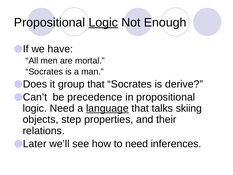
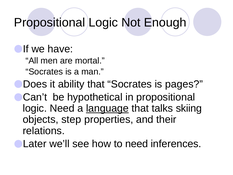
Logic underline: present -> none (103, 22)
group: group -> ability (71, 84)
derive: derive -> pages (184, 84)
precedence: precedence -> hypothetical (95, 97)
